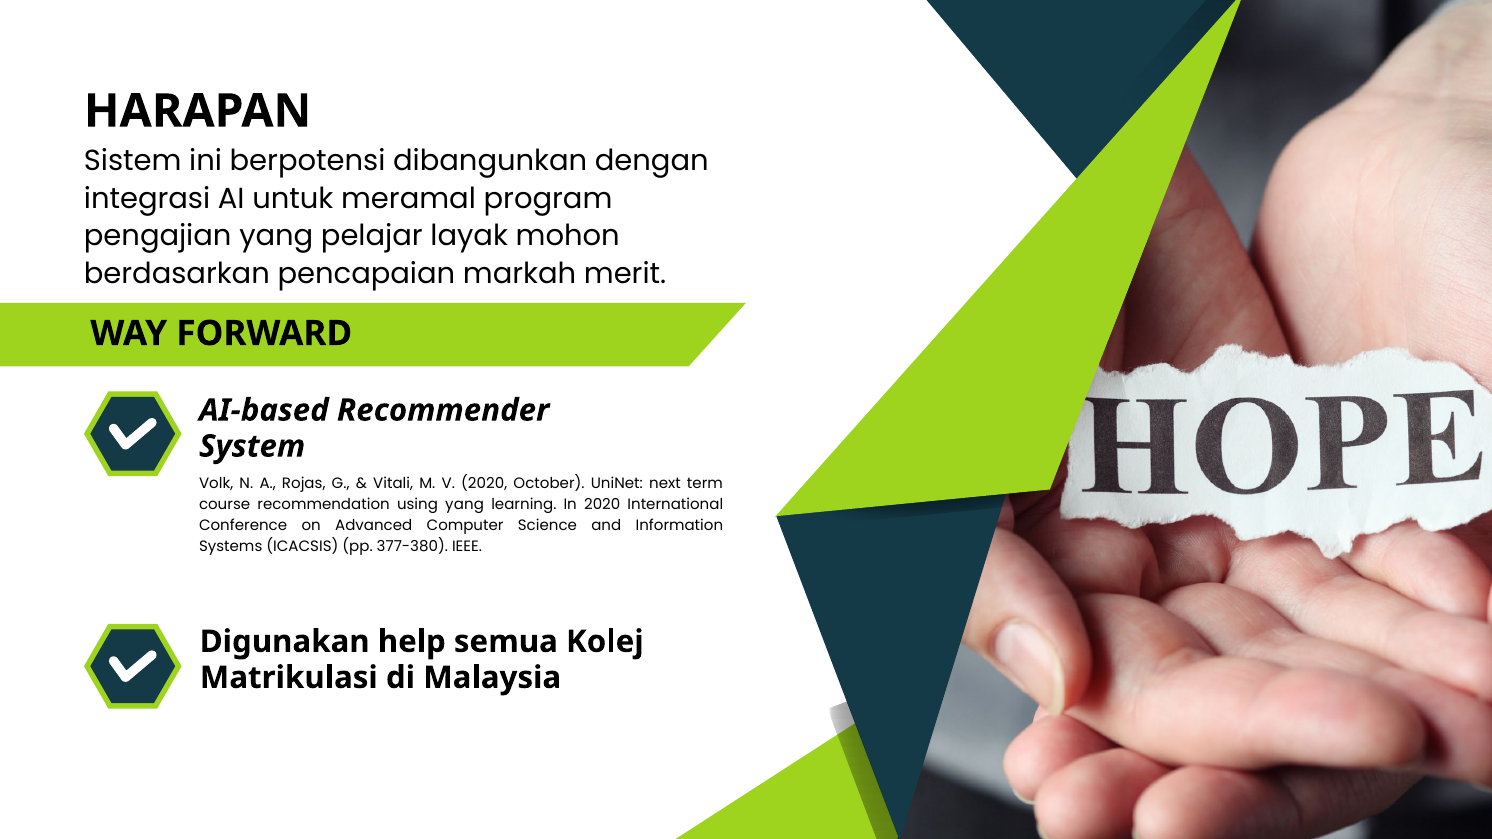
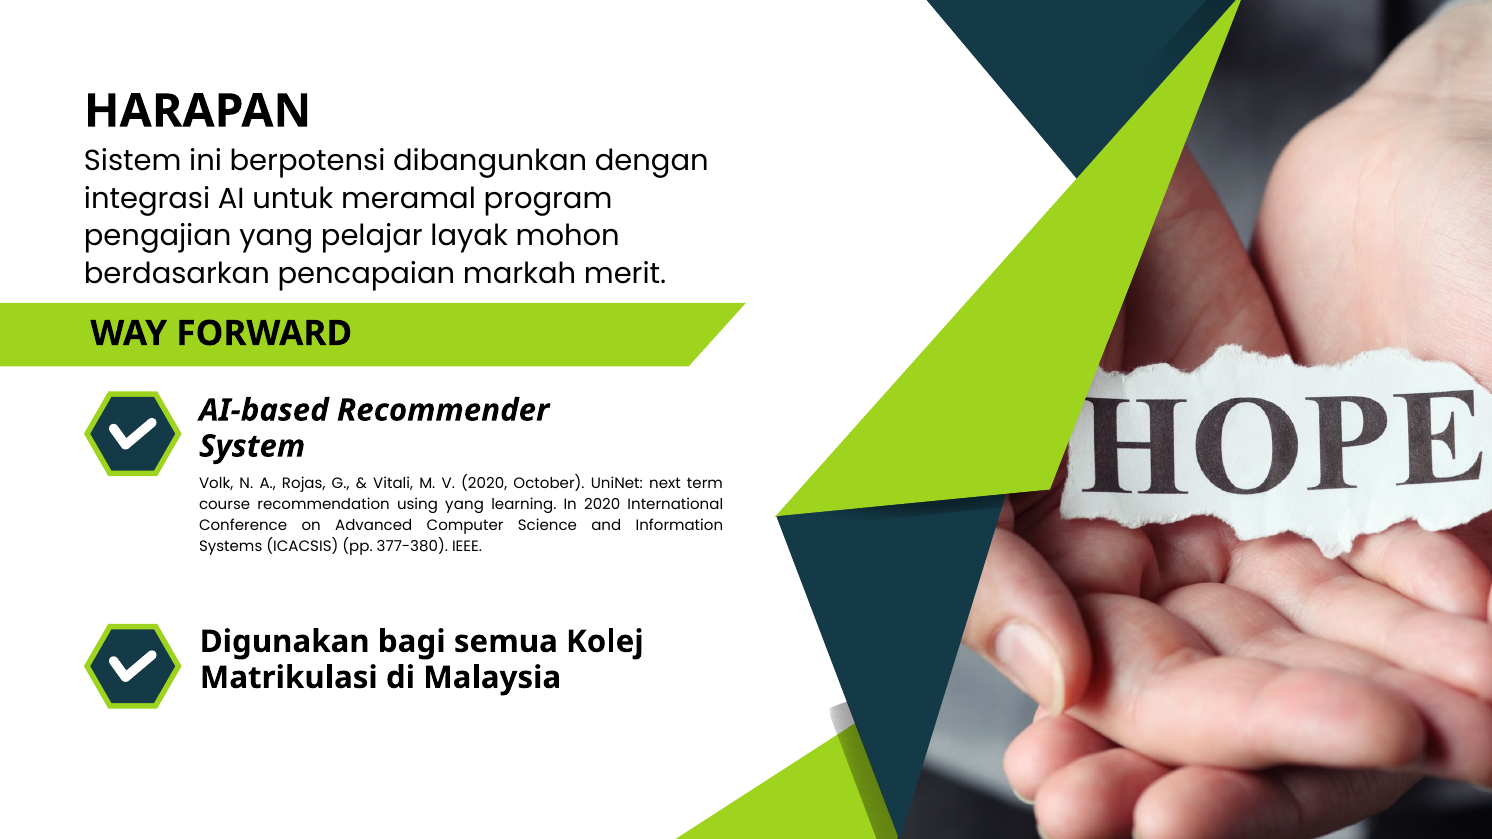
help: help -> bagi (412, 642)
